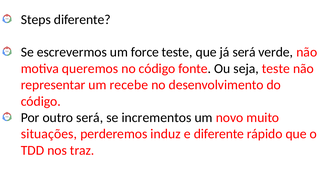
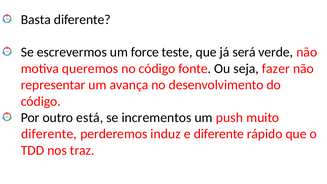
Steps: Steps -> Basta (36, 19)
seja teste: teste -> fazer (276, 69)
recebe: recebe -> avança (129, 85)
outro será: será -> está (90, 118)
novo: novo -> push (230, 118)
situações: situações -> diferente (49, 134)
